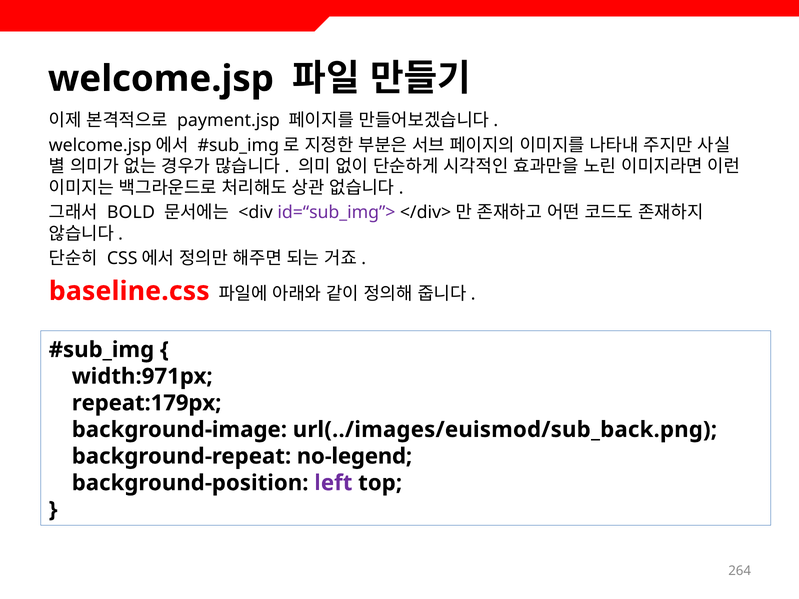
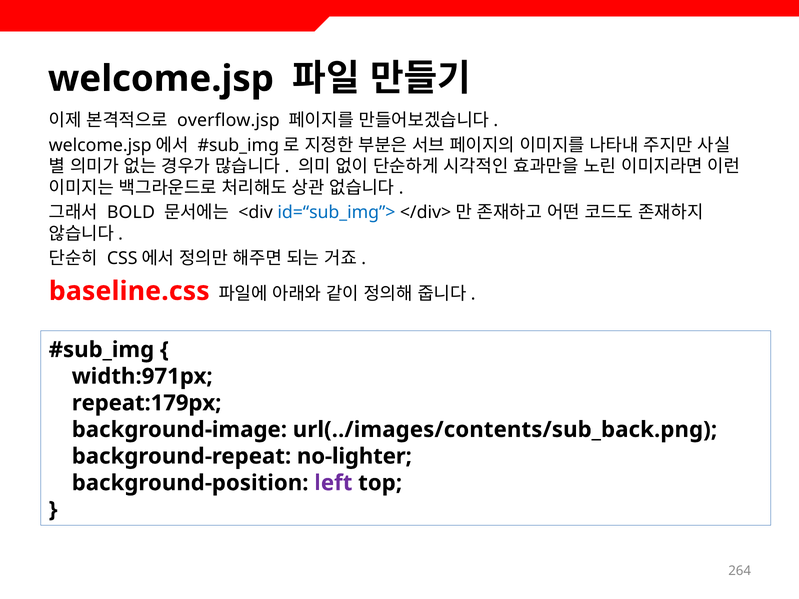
payment.jsp: payment.jsp -> overflow.jsp (228, 120)
id=“sub_img”> colour: purple -> blue (336, 213)
url(../images/euismod/sub_back.png: url(../images/euismod/sub_back.png -> url(../images/contents/sub_back.png (505, 430)
no-legend: no-legend -> no-lighter (354, 456)
